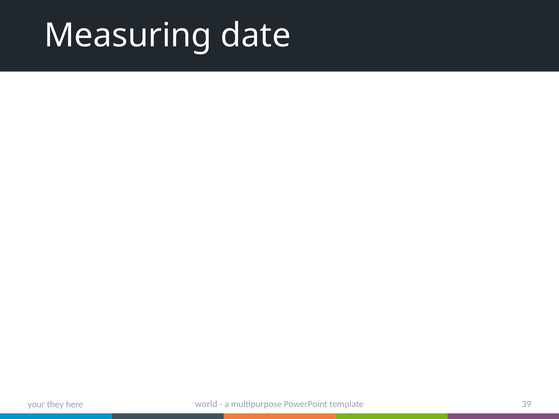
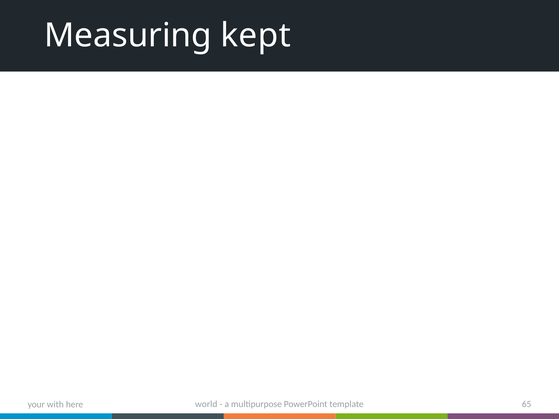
date: date -> kept (256, 36)
39: 39 -> 65 (527, 404)
they: they -> with (55, 405)
